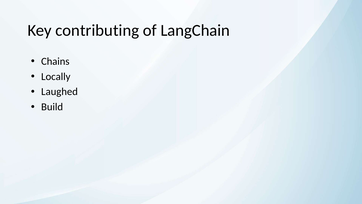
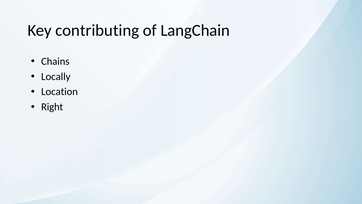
Laughed: Laughed -> Location (60, 92)
Build: Build -> Right (52, 107)
